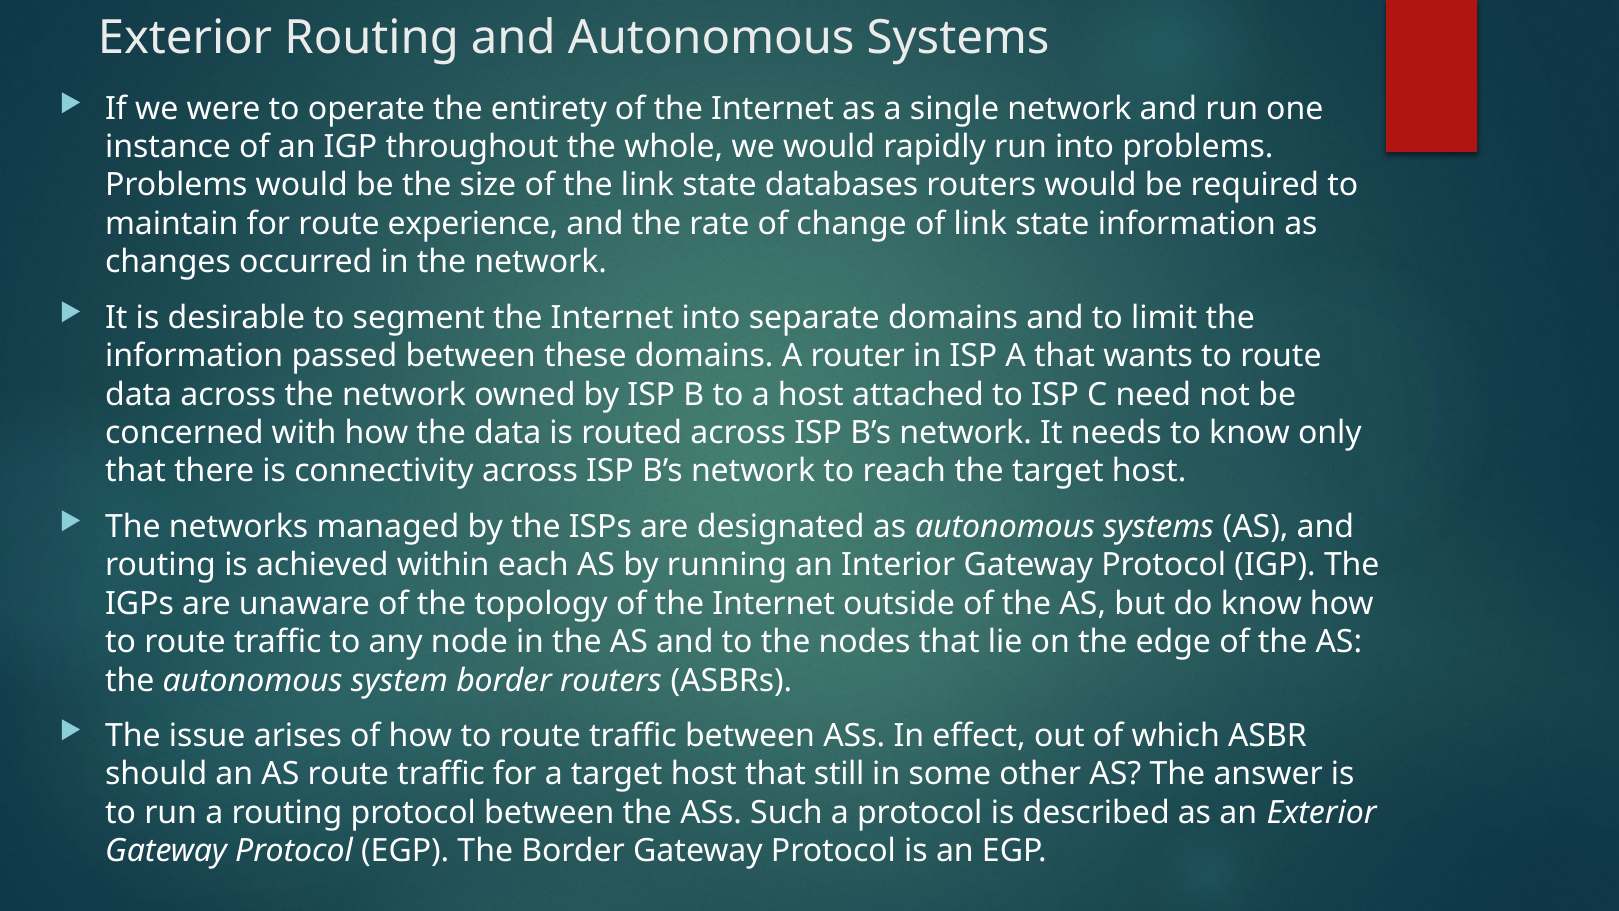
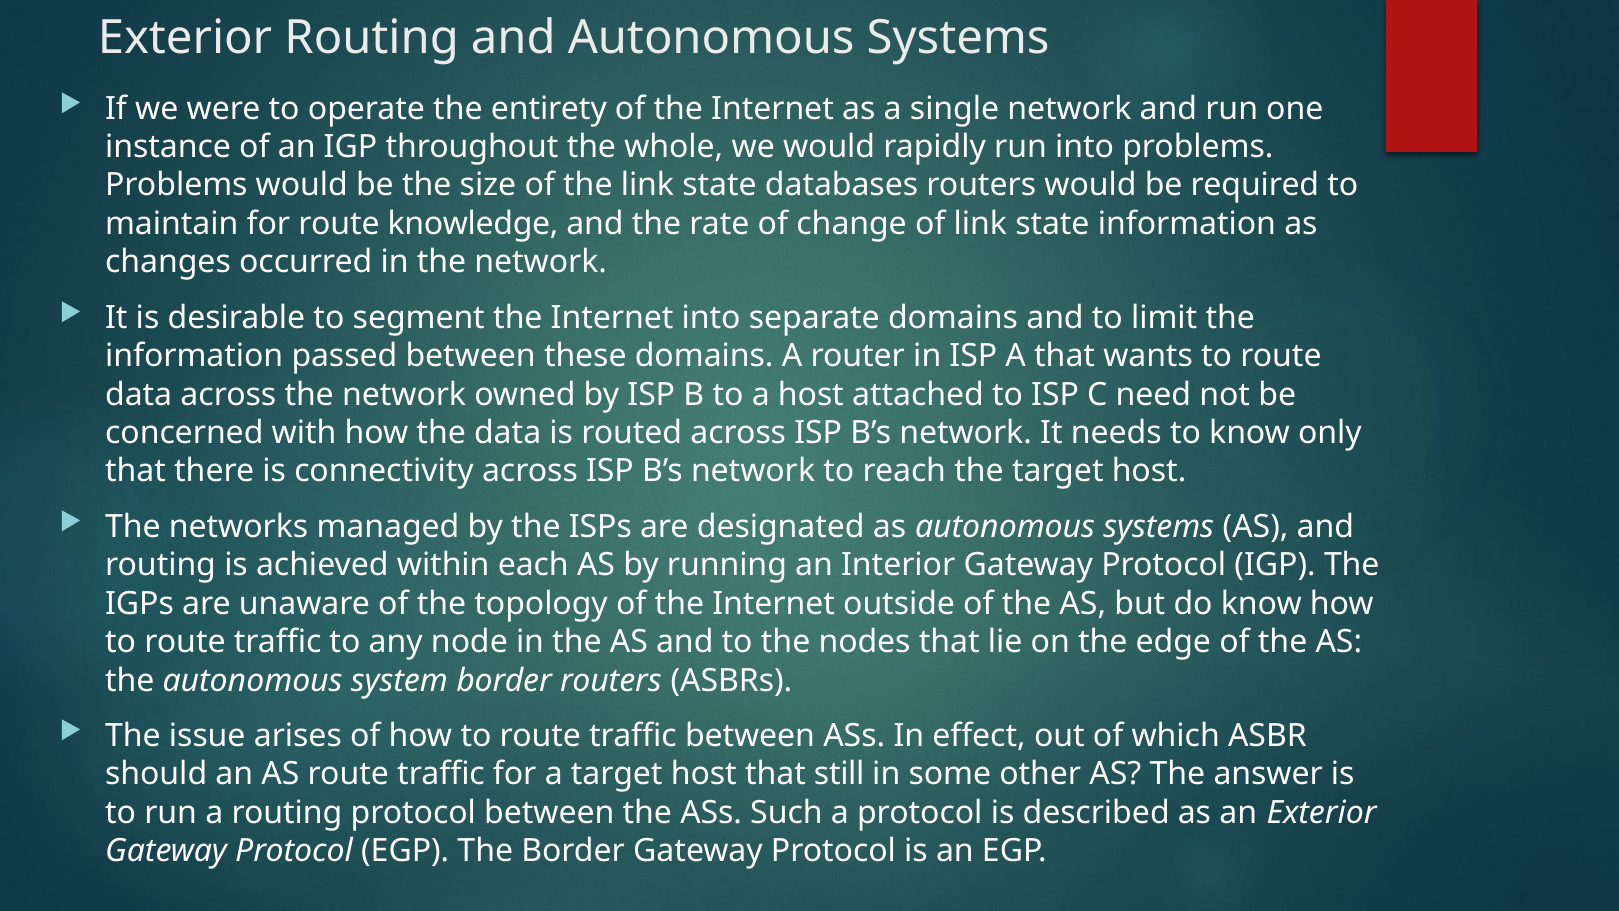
experience: experience -> knowledge (473, 224)
